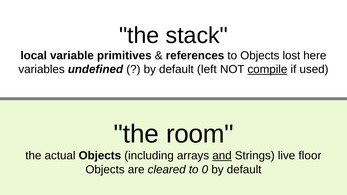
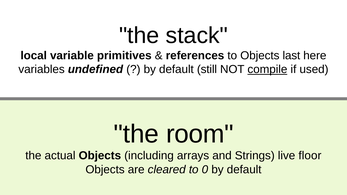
lost: lost -> last (291, 56)
left: left -> still (207, 69)
and underline: present -> none (222, 156)
